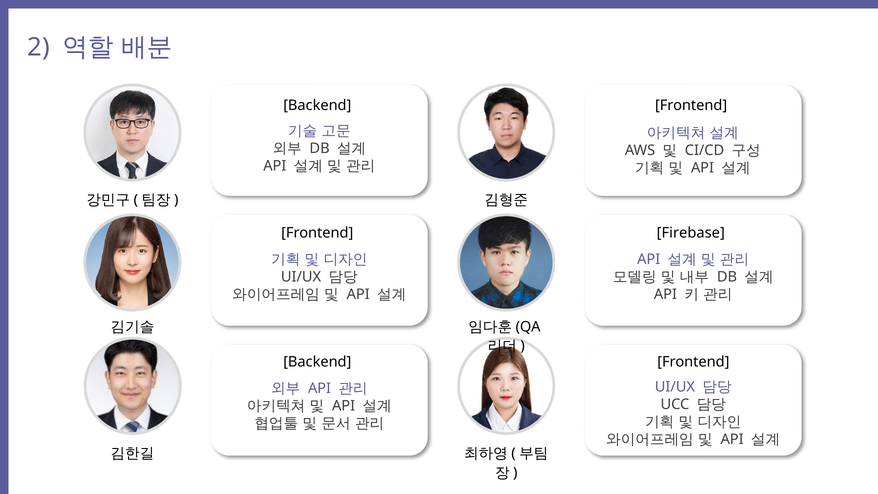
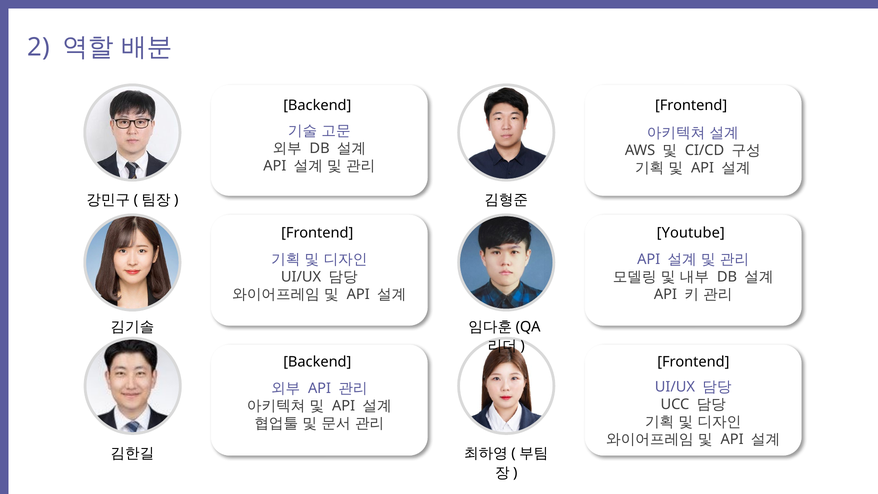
Firebase: Firebase -> Youtube (691, 233)
